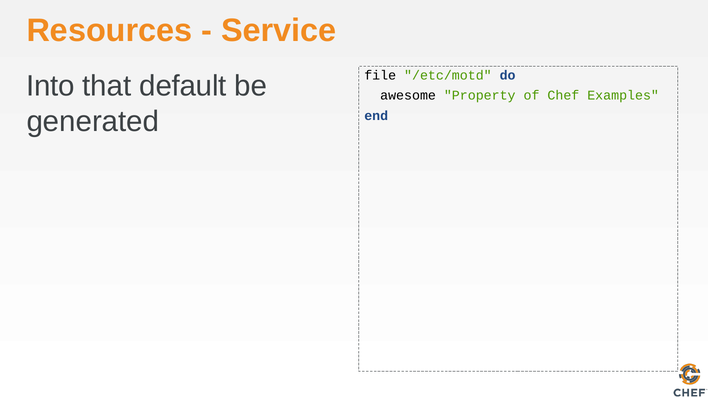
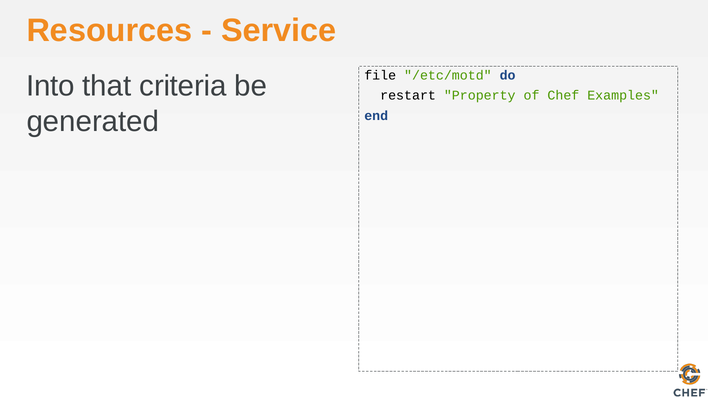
default: default -> criteria (183, 86)
awesome: awesome -> restart (408, 96)
